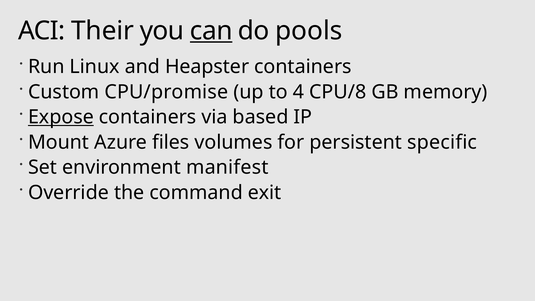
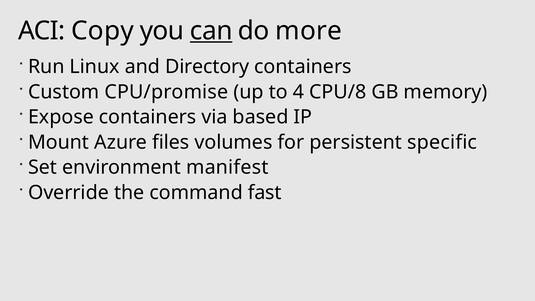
Their: Their -> Copy (102, 31)
pools: pools -> more (309, 31)
Heapster: Heapster -> Directory (207, 67)
Expose underline: present -> none (61, 117)
exit: exit -> fast (265, 193)
